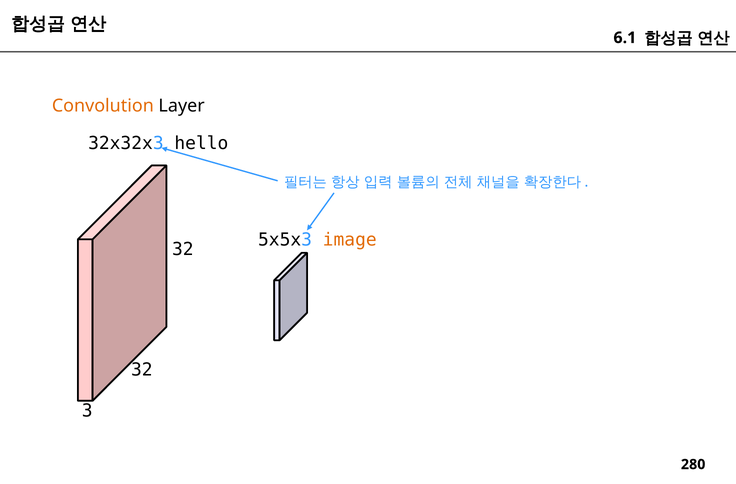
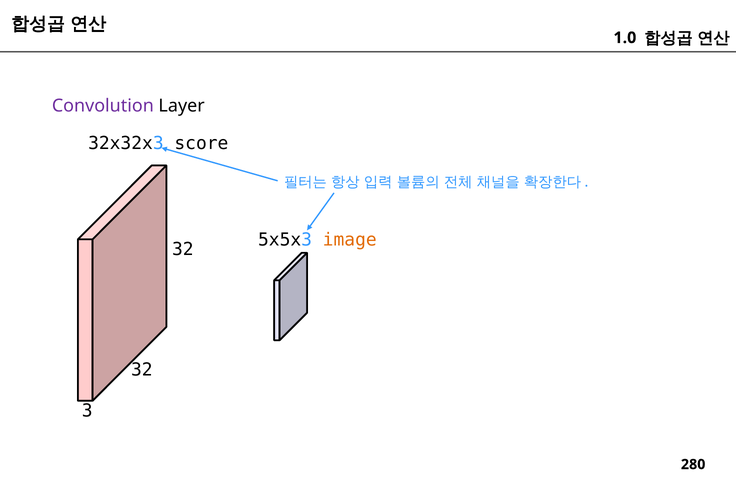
6.1: 6.1 -> 1.0 (625, 38)
Convolution colour: orange -> purple (103, 106)
hello: hello -> score (201, 143)
